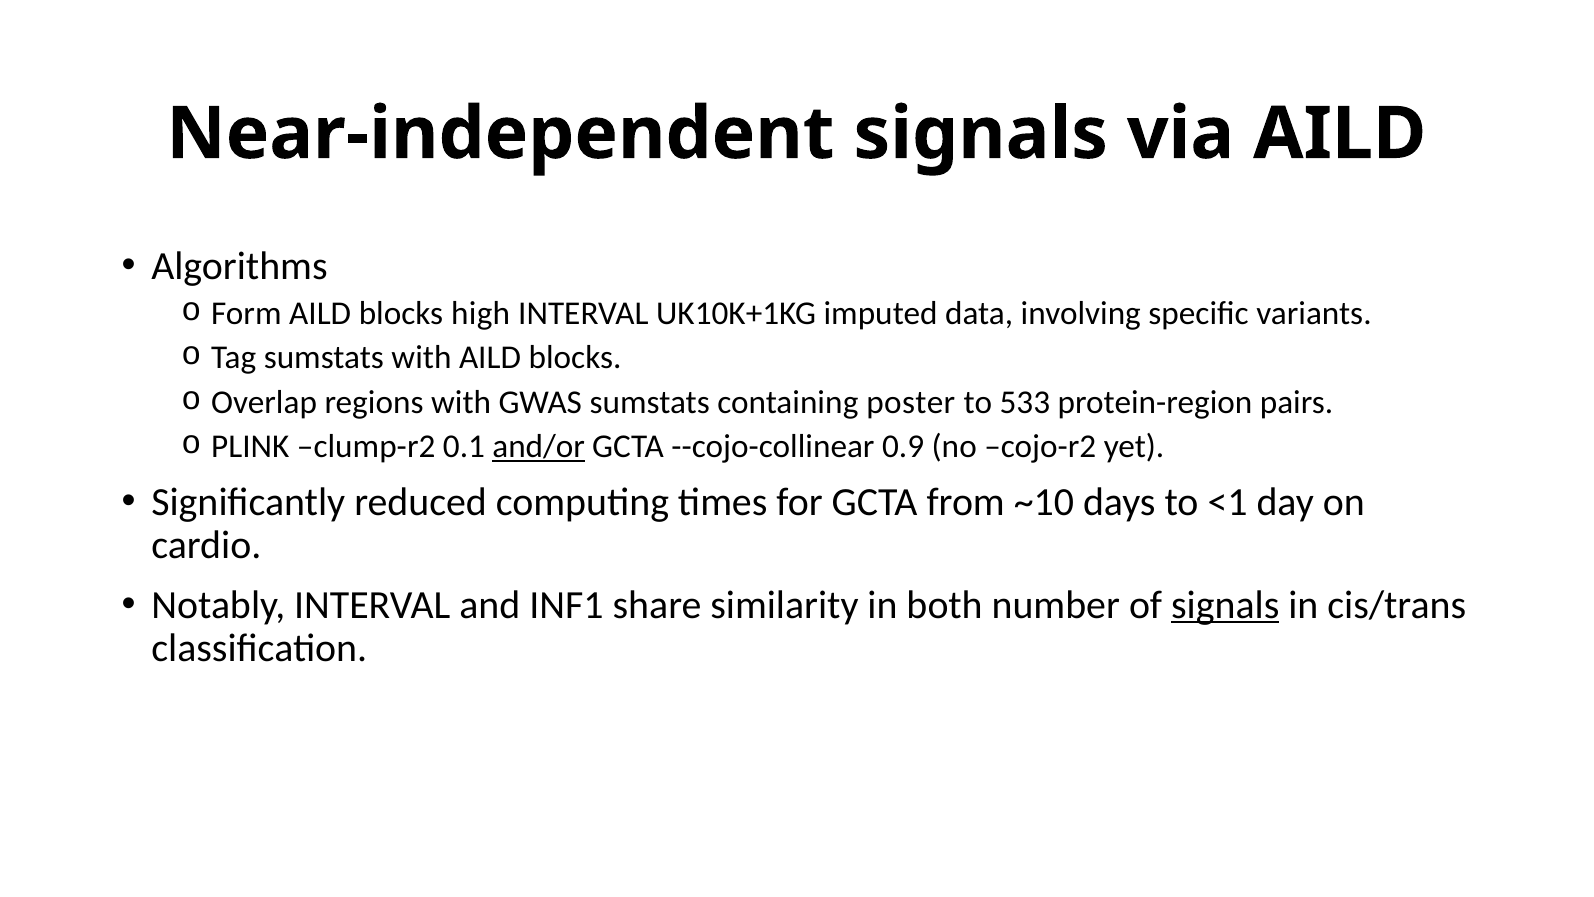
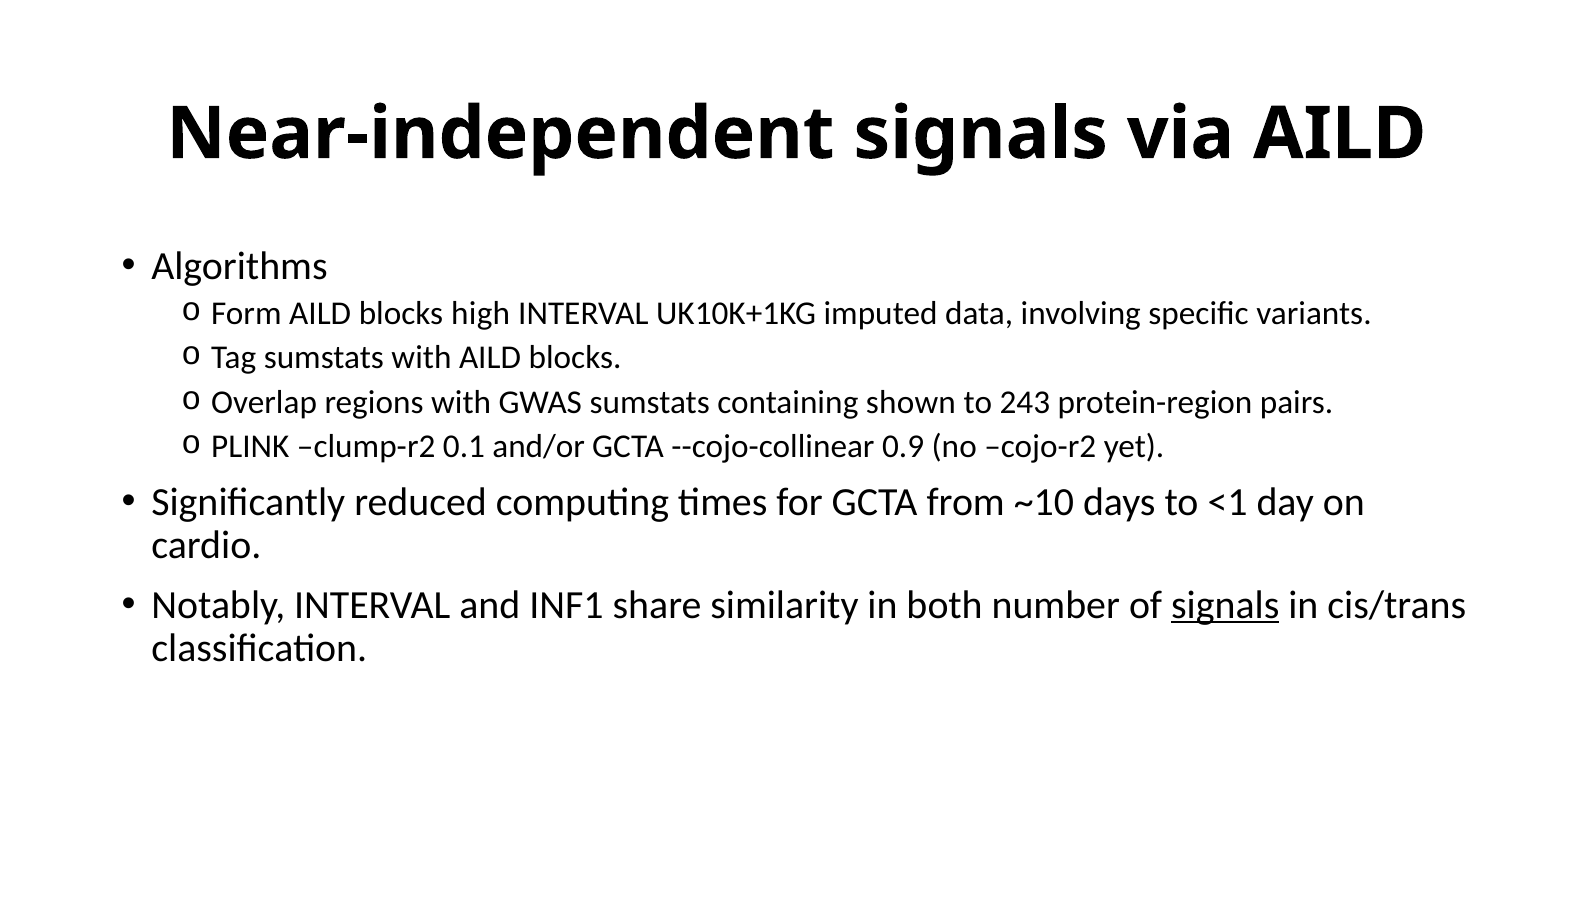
poster: poster -> shown (911, 402)
533: 533 -> 243 (1025, 402)
and/or underline: present -> none (539, 446)
